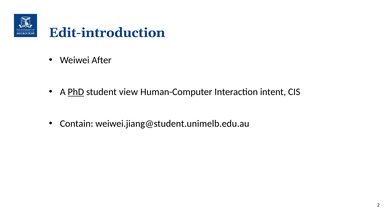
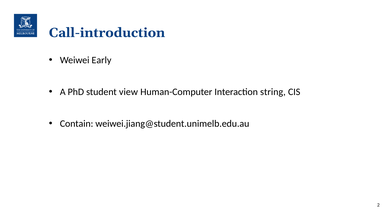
Edit-introduction: Edit-introduction -> Call-introduction (107, 33)
After: After -> Early (101, 60)
PhD underline: present -> none (76, 92)
intent: intent -> string (273, 92)
